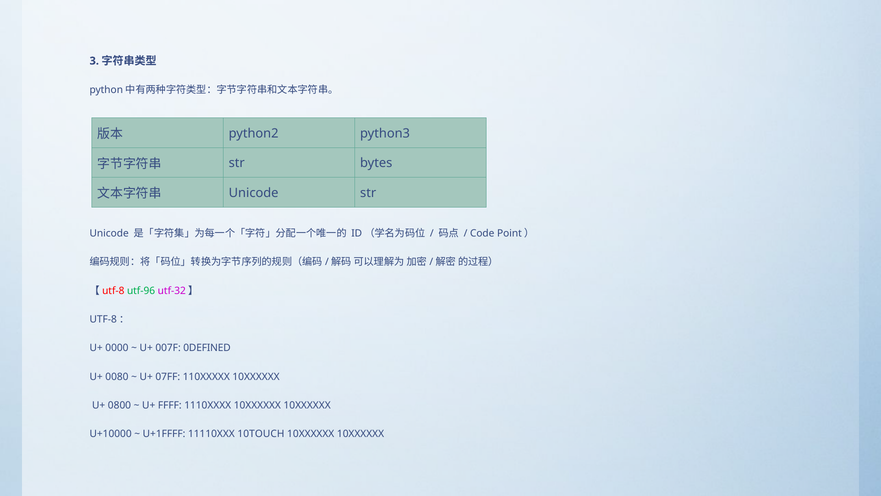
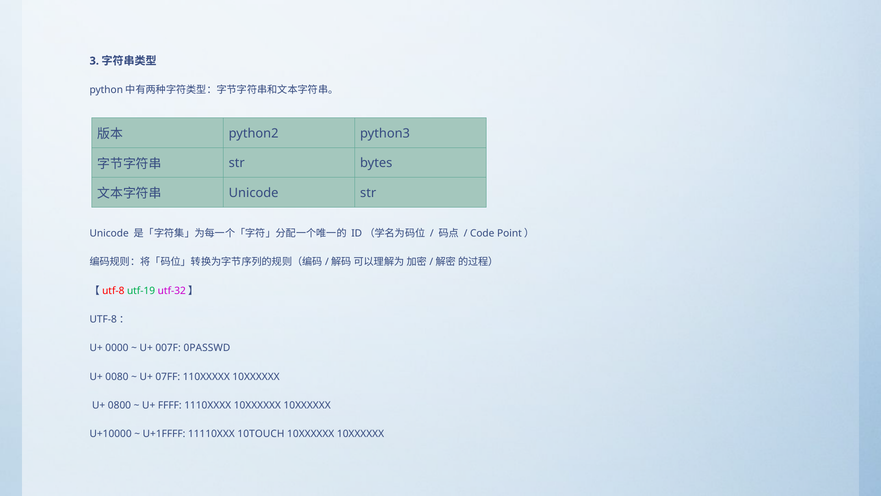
utf-96: utf-96 -> utf-19 (141, 290)
0DEFINED: 0DEFINED -> 0PASSWD (207, 348)
